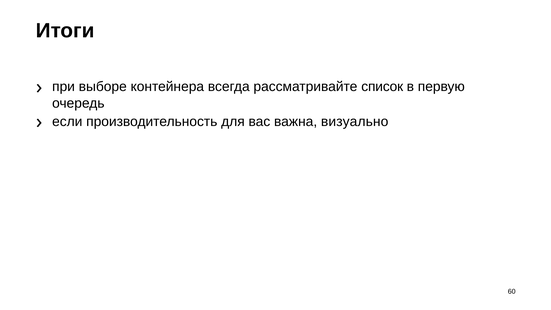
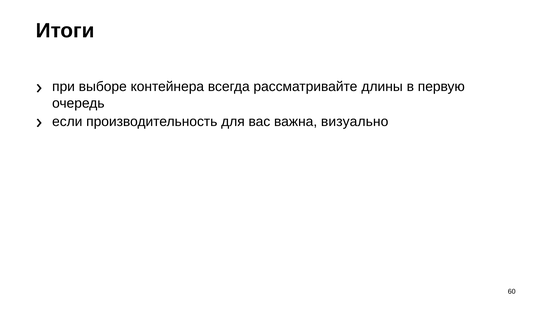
список: список -> длины (382, 87)
